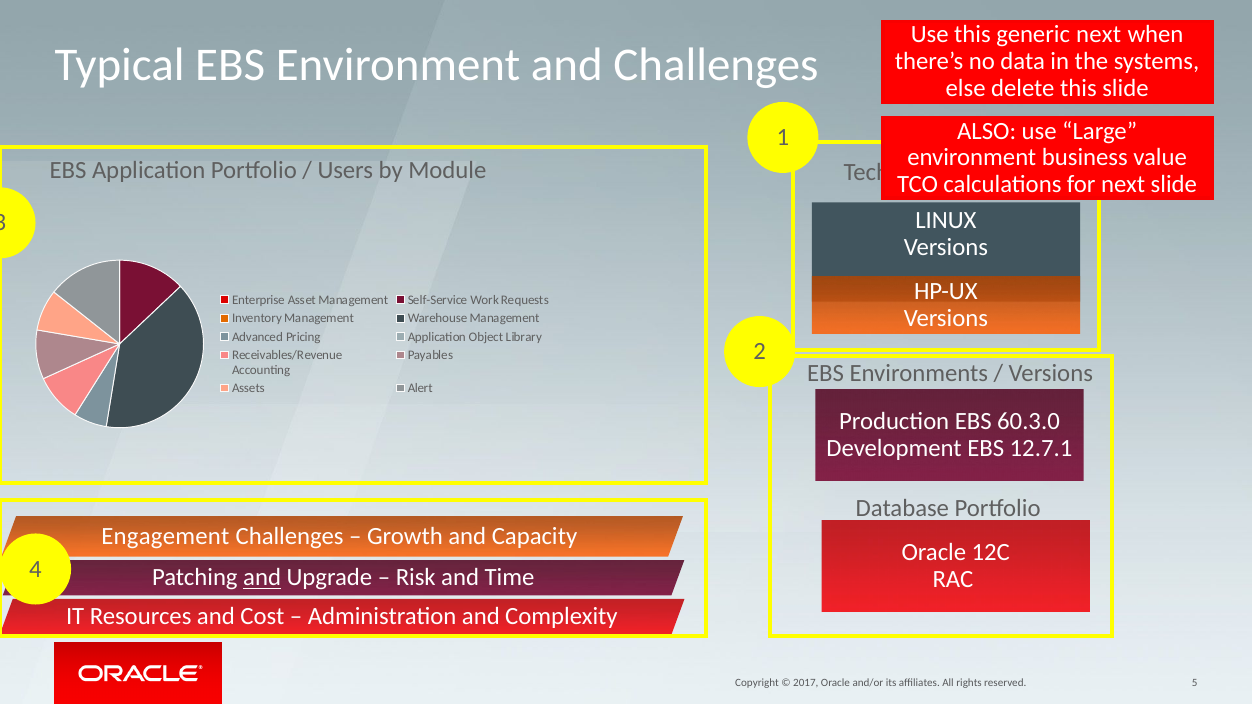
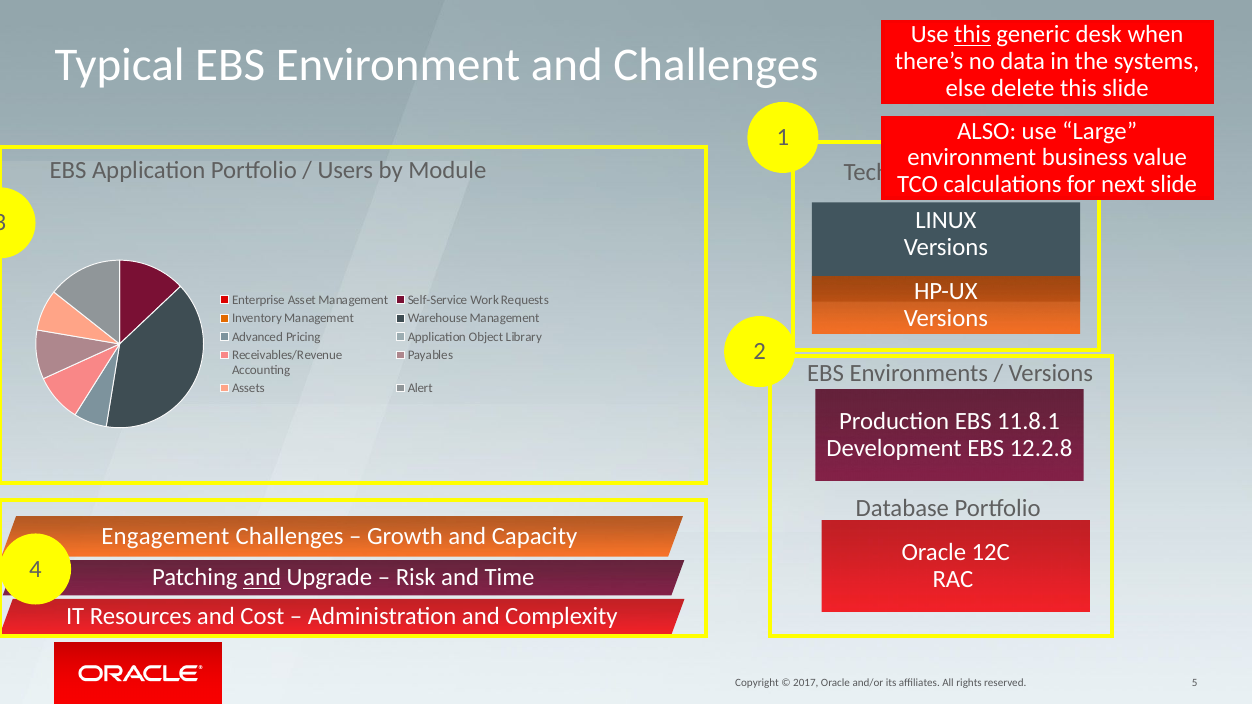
this underline: none -> present (972, 35)
generic next: next -> desk (1099, 35)
60.3.0: 60.3.0 -> 11.8.1 (1029, 422)
12.7.1: 12.7.1 -> 12.2.8 (1041, 449)
